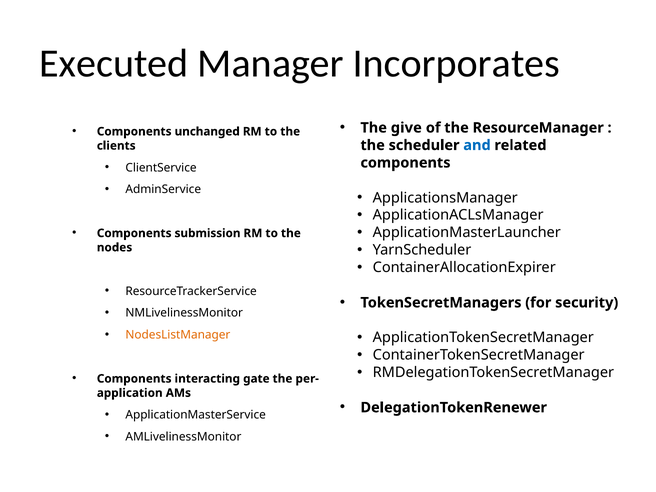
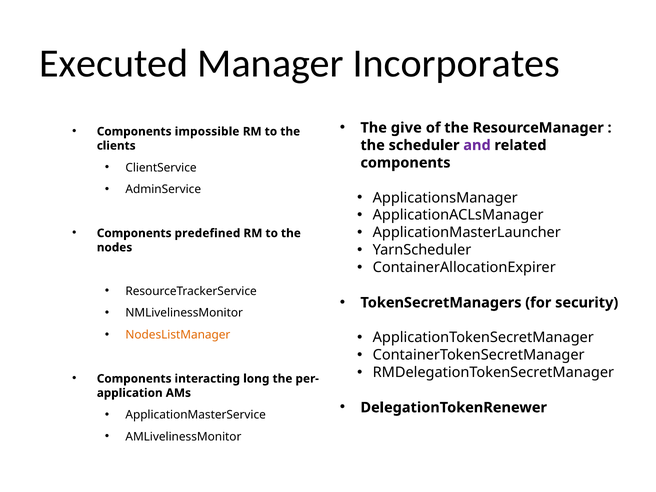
unchanged: unchanged -> impossible (207, 131)
and colour: blue -> purple (477, 145)
submission: submission -> predefined (207, 233)
gate: gate -> long (256, 379)
